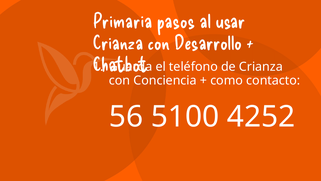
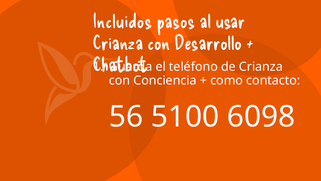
Primaria: Primaria -> Incluidos (123, 22)
4252: 4252 -> 6098 (261, 116)
